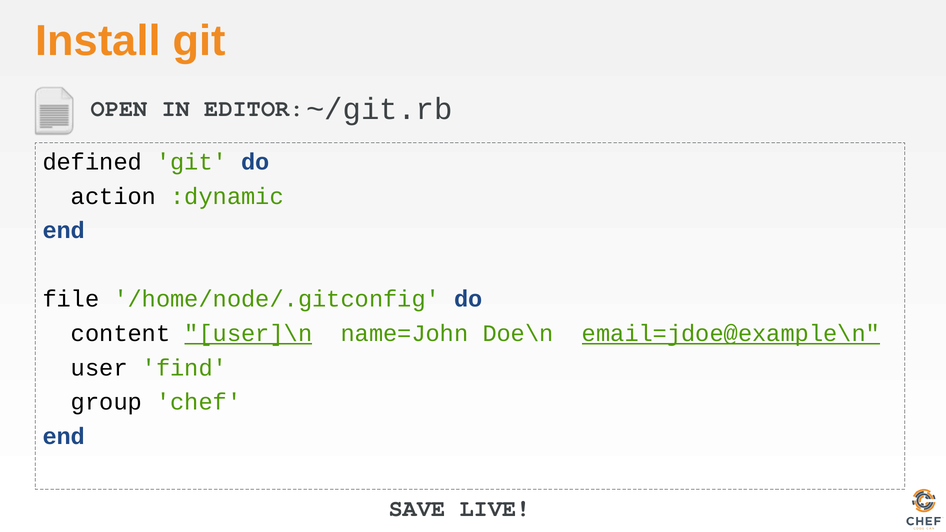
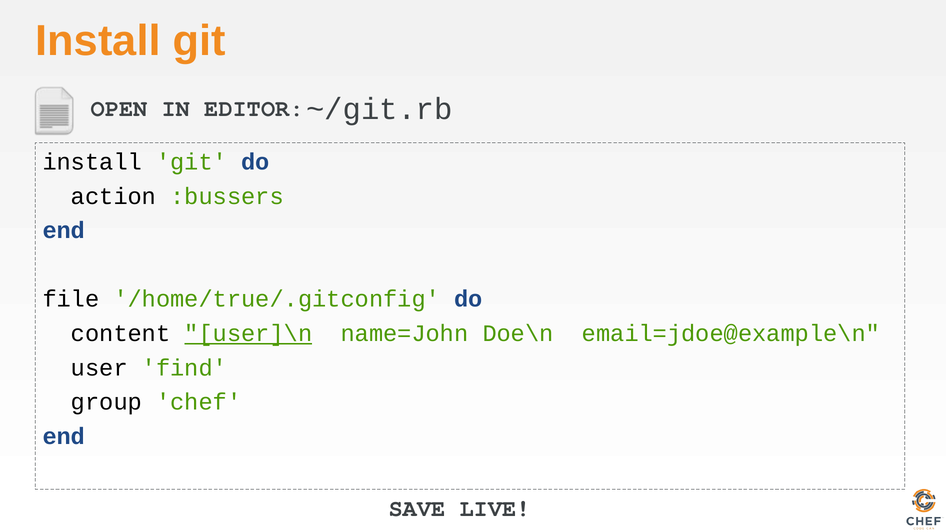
defined: defined -> install (92, 162)
:dynamic: :dynamic -> :bussers (227, 196)
/home/node/.gitconfig: /home/node/.gitconfig -> /home/true/.gitconfig (277, 299)
email=jdoe@example\n underline: present -> none (731, 334)
